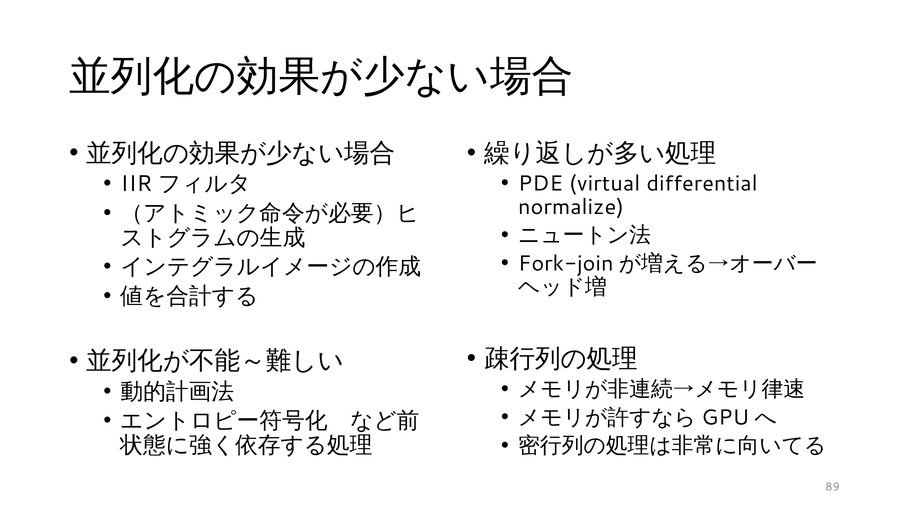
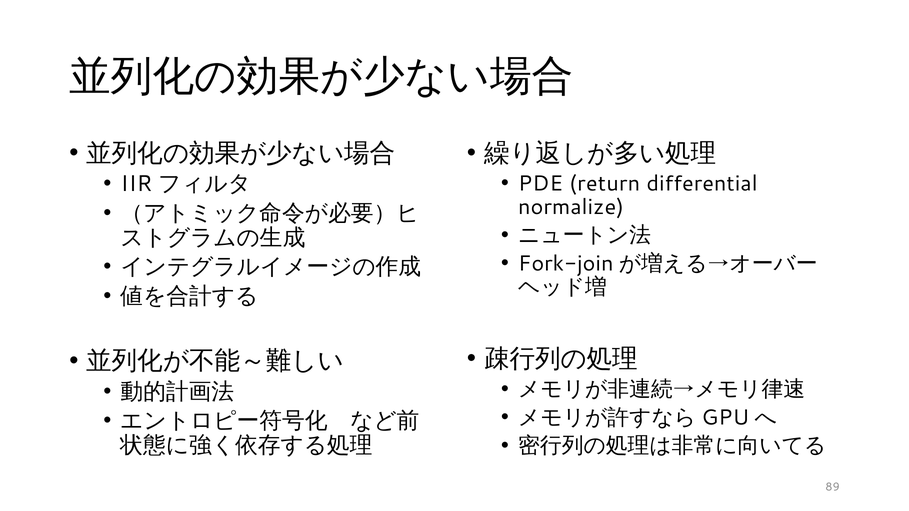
virtual: virtual -> return (605, 184)
